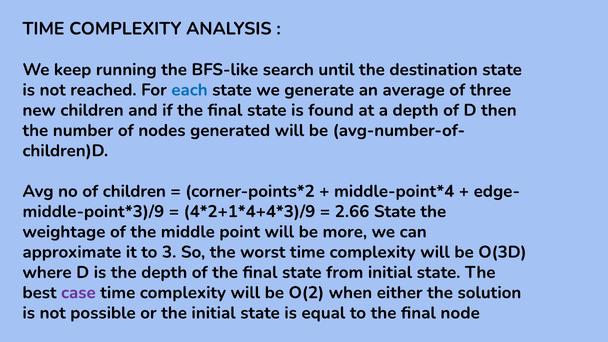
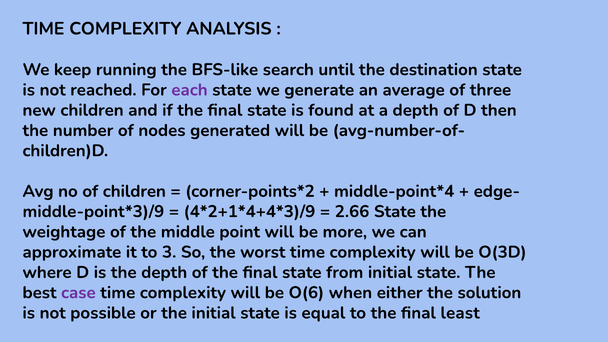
each colour: blue -> purple (189, 90)
O(2: O(2 -> O(6 (306, 293)
node: node -> least (460, 313)
